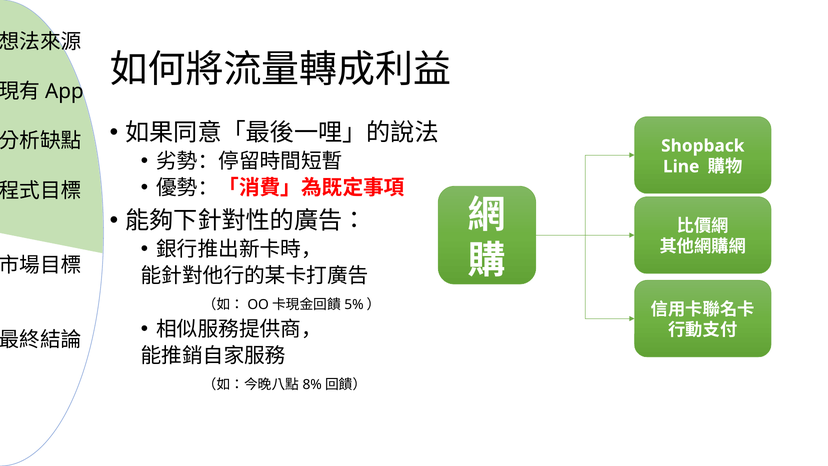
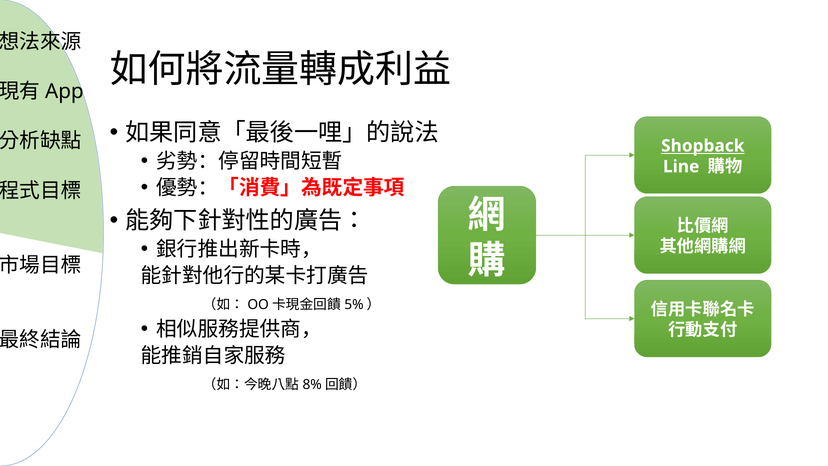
Shopback underline: none -> present (703, 146)
